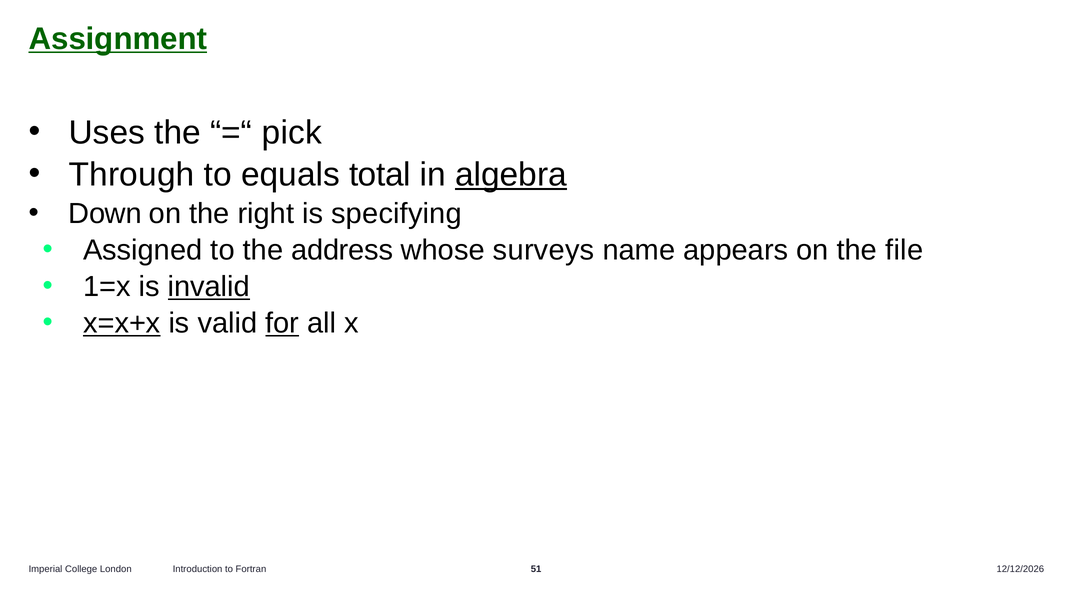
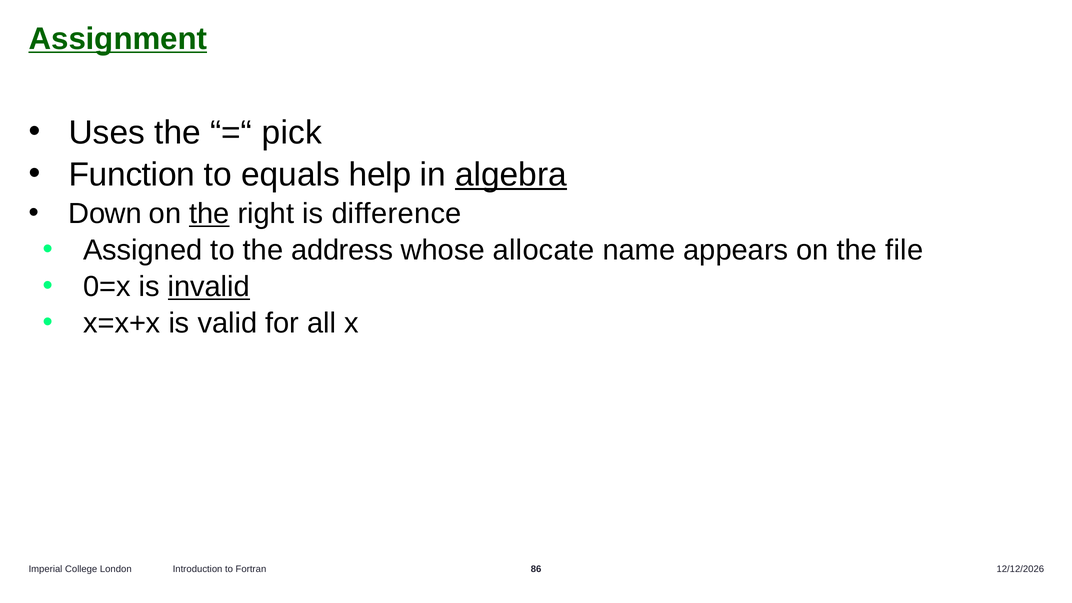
Through: Through -> Function (132, 175)
total: total -> help (380, 175)
the underline: none -> present (209, 214)
specifying: specifying -> difference (397, 214)
surveys: surveys -> allocate (544, 250)
1=x: 1=x -> 0=x (107, 287)
x=x+x underline: present -> none (122, 323)
for underline: present -> none (282, 323)
51: 51 -> 86 (536, 569)
